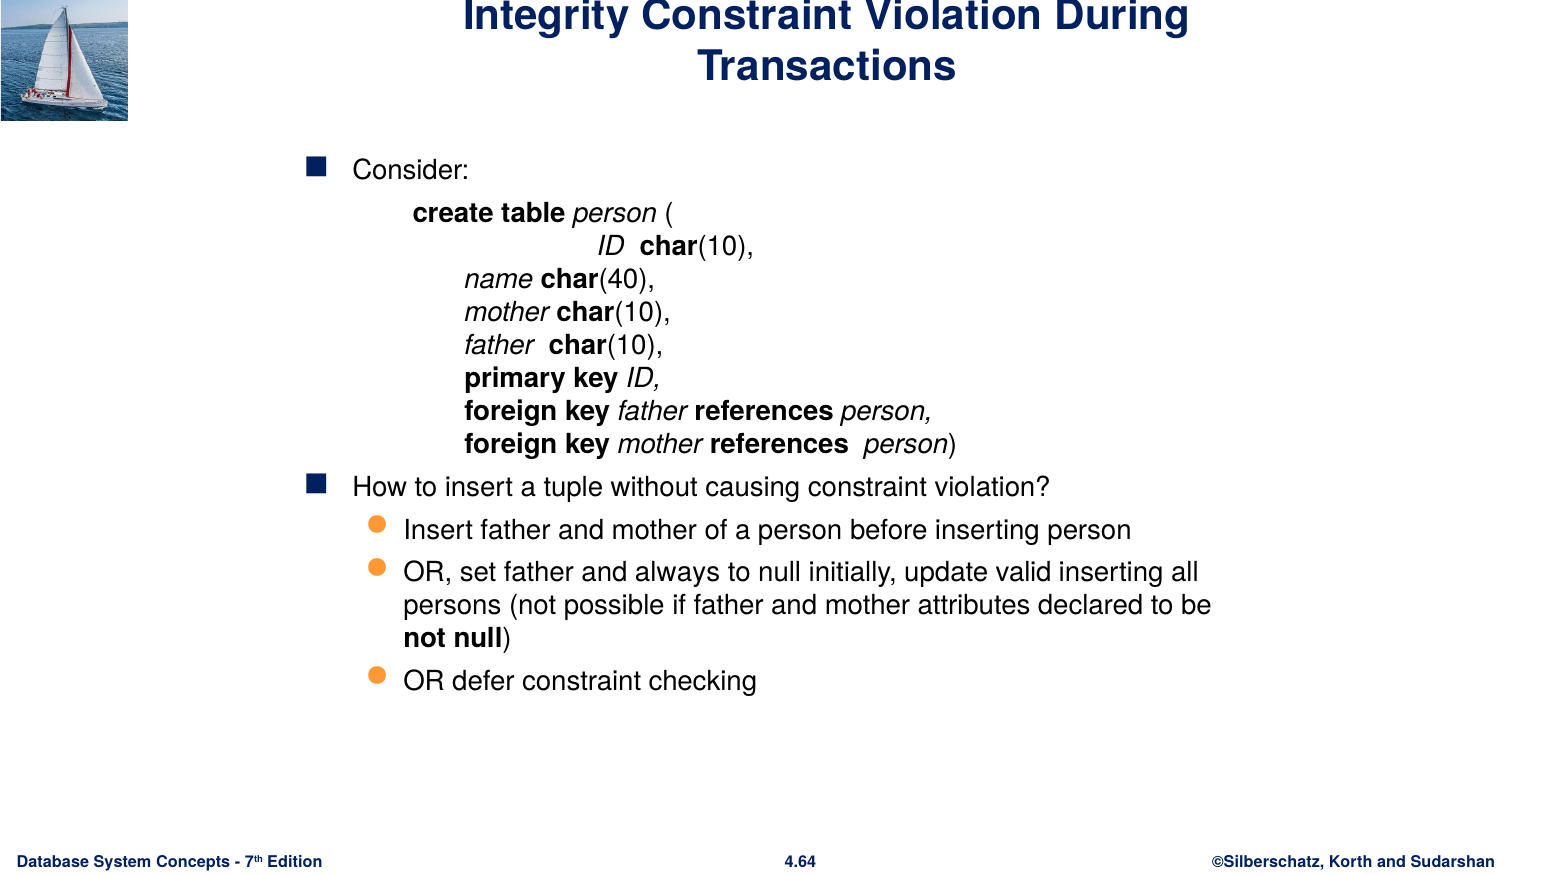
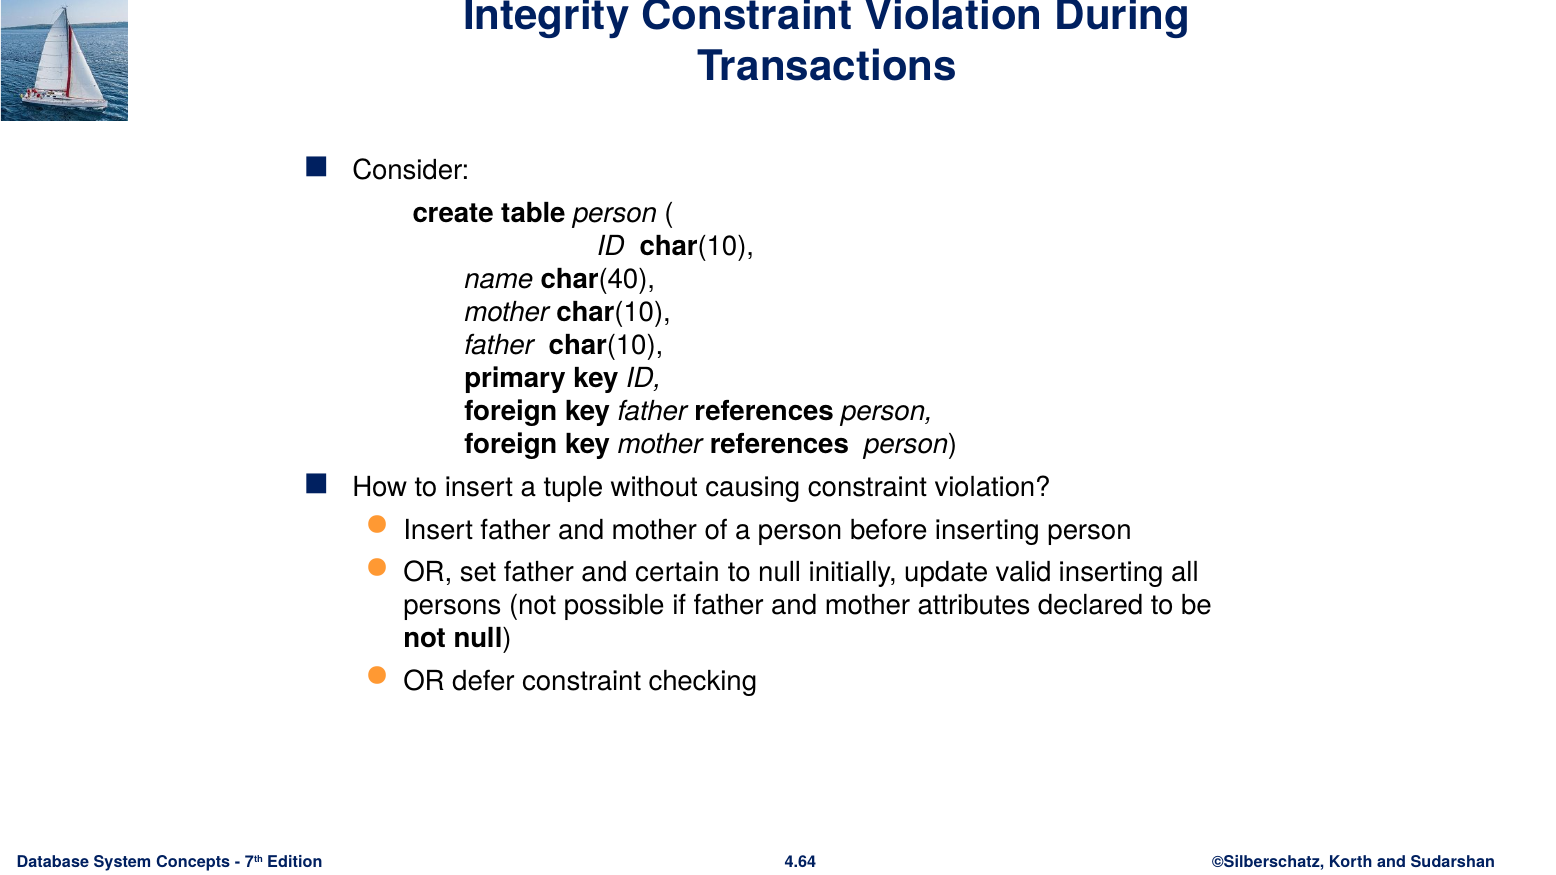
always: always -> certain (677, 573)
